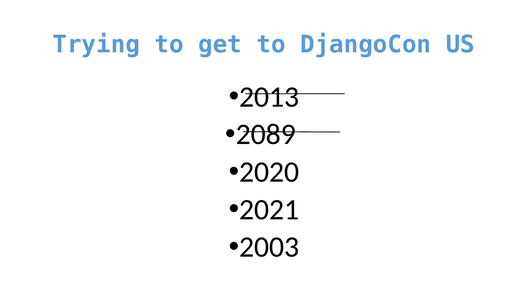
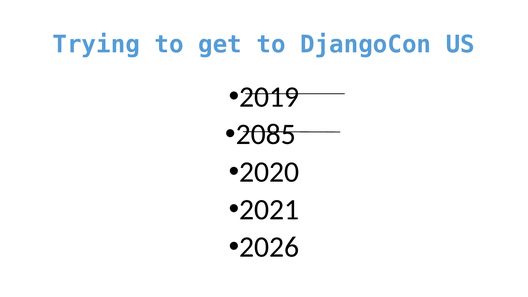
2013: 2013 -> 2019 (269, 97)
2089: 2089 -> 2085 (266, 134)
2003: 2003 -> 2026 (269, 247)
